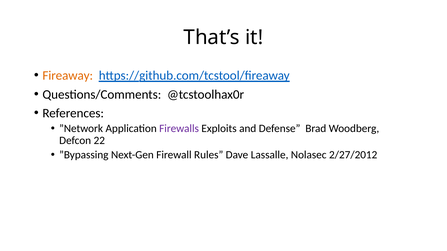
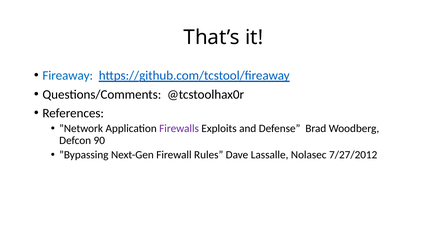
Fireaway colour: orange -> blue (68, 76)
22: 22 -> 90 (99, 141)
2/27/2012: 2/27/2012 -> 7/27/2012 (353, 155)
